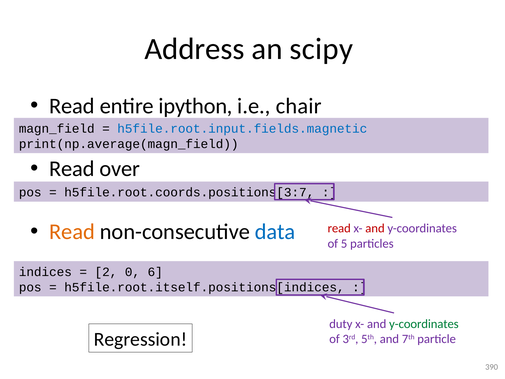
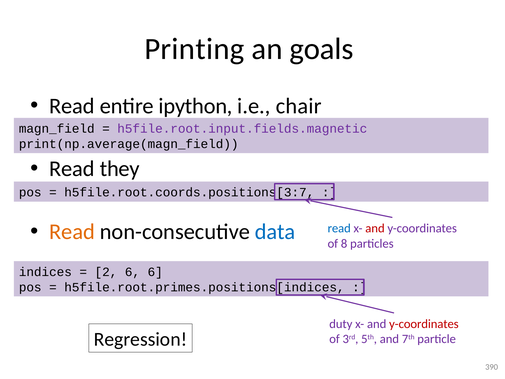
Address: Address -> Printing (194, 49)
scipy: scipy -> goals (322, 49)
h5file.root.input.fields.magnetic colour: blue -> purple (242, 129)
over: over -> they (120, 169)
read colour: red -> blue (339, 228)
5: 5 -> 8 (344, 243)
2 0: 0 -> 6 (132, 272)
h5file.root.itself.positions[indices: h5file.root.itself.positions[indices -> h5file.root.primes.positions[indices (204, 287)
y-coordinates colour: green -> red (424, 324)
